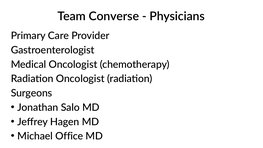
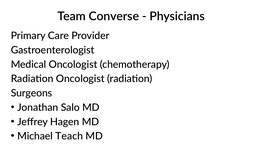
Office: Office -> Teach (69, 136)
